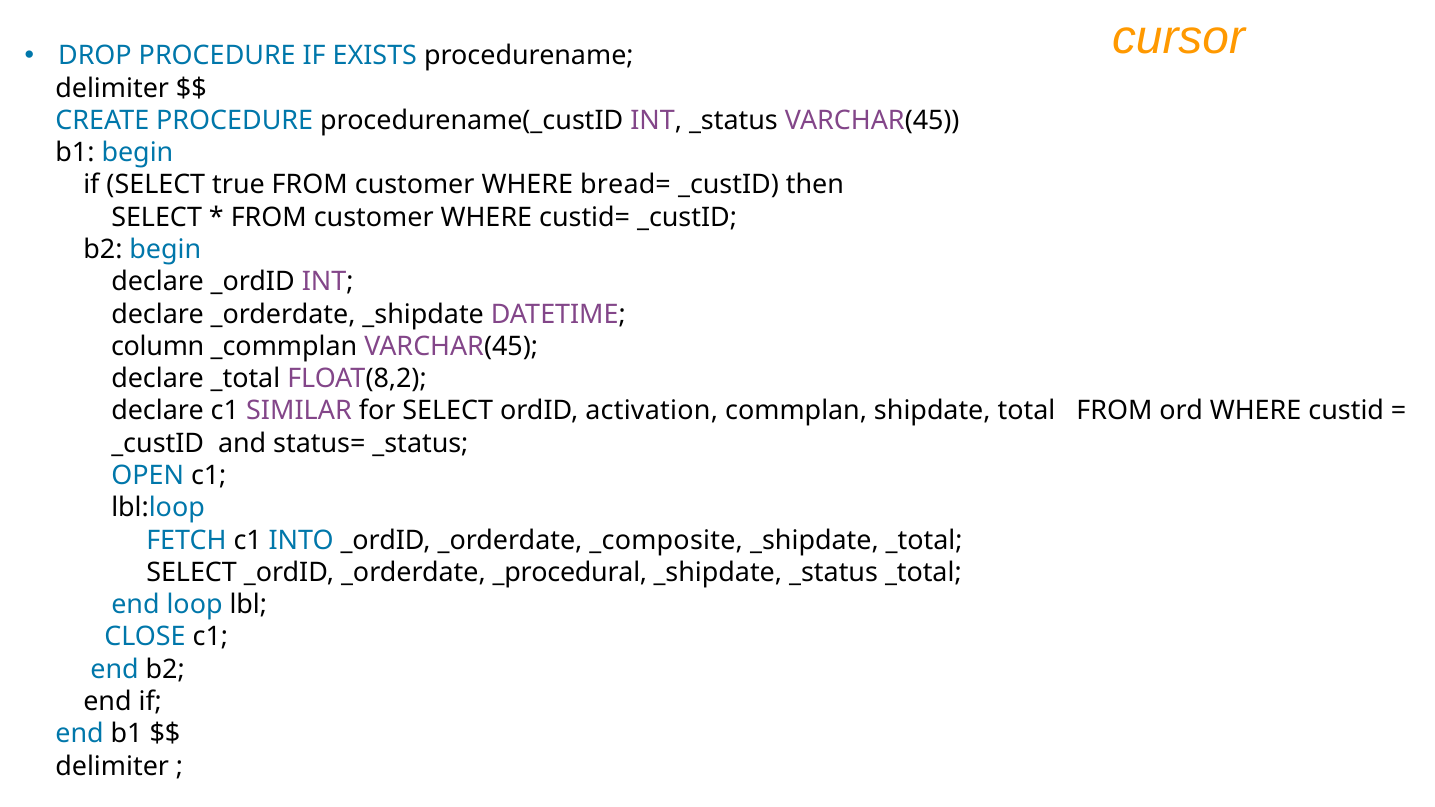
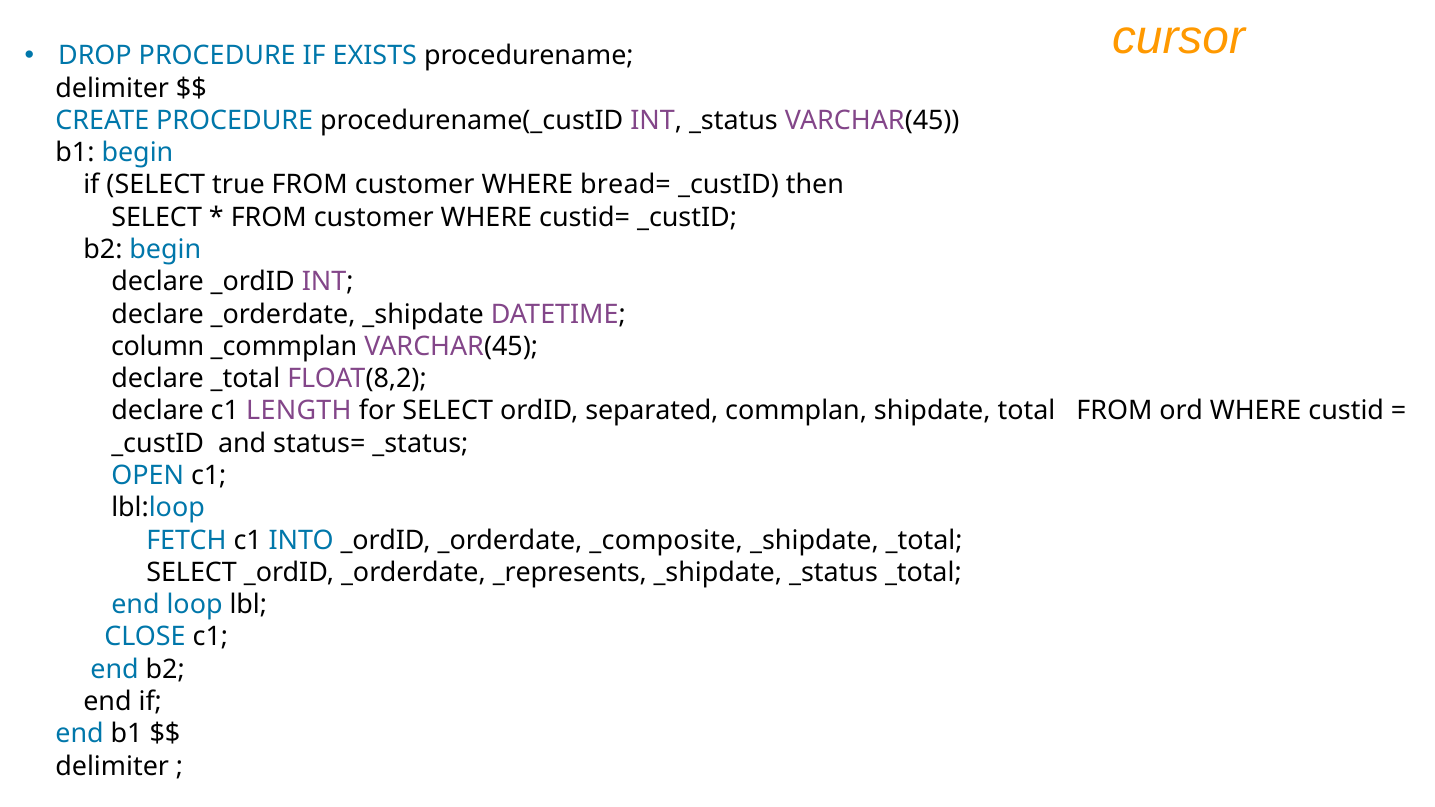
SIMILAR: SIMILAR -> LENGTH (299, 411)
activation: activation -> separated (652, 411)
_procedural: _procedural -> _represents (570, 573)
